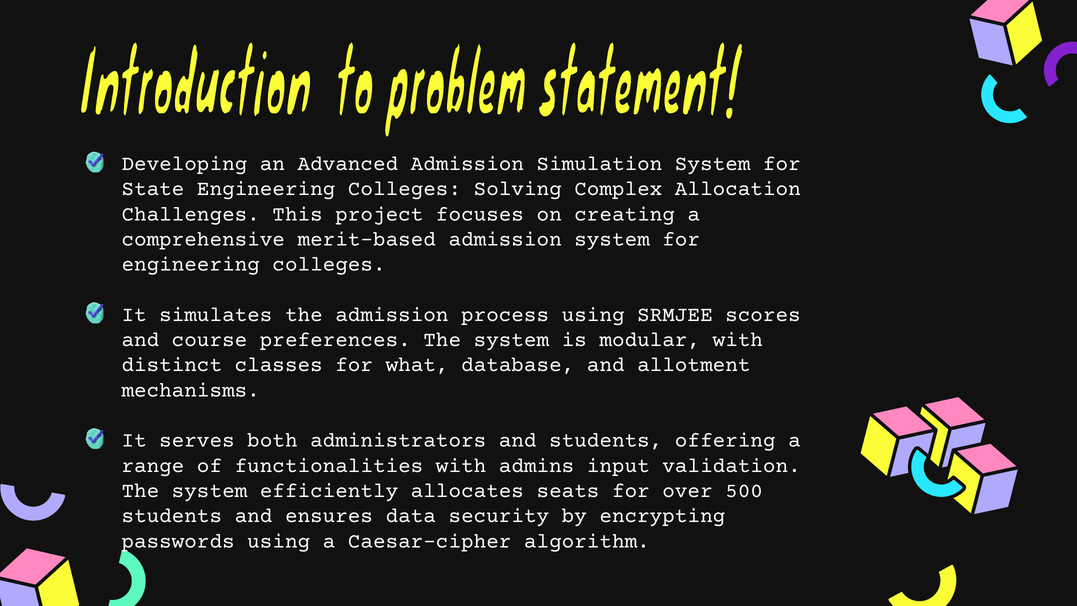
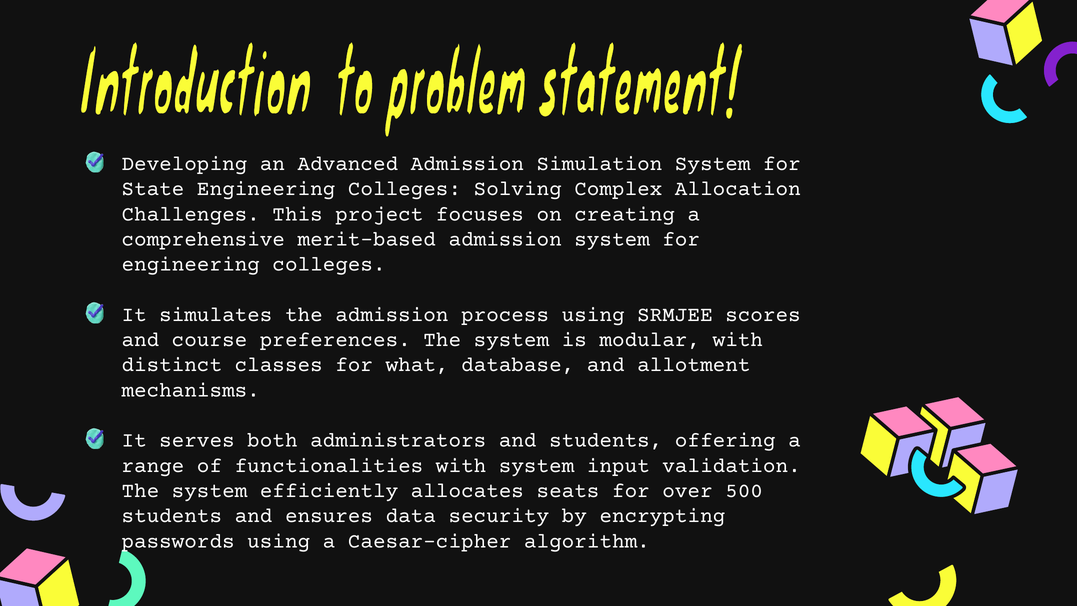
with admins: admins -> system (537, 465)
